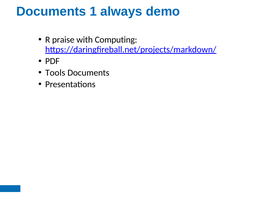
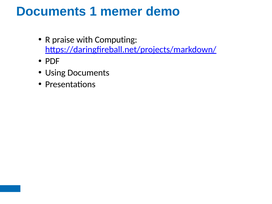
always: always -> memer (121, 11)
Tools: Tools -> Using (55, 73)
